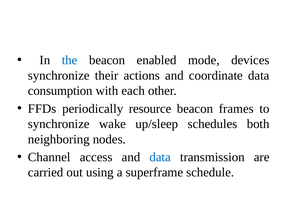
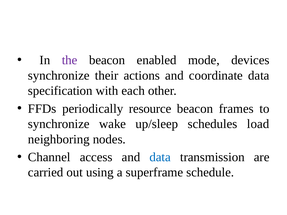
the colour: blue -> purple (70, 60)
consumption: consumption -> specification (60, 91)
both: both -> load (258, 124)
